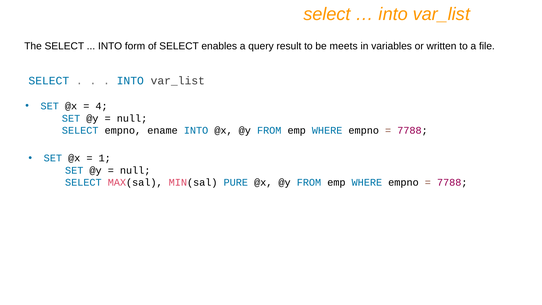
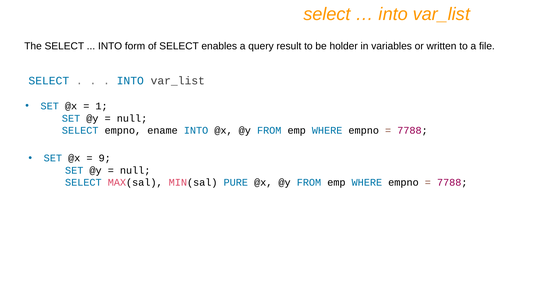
meets: meets -> holder (344, 46)
4: 4 -> 1 (102, 106)
1: 1 -> 9 (105, 158)
